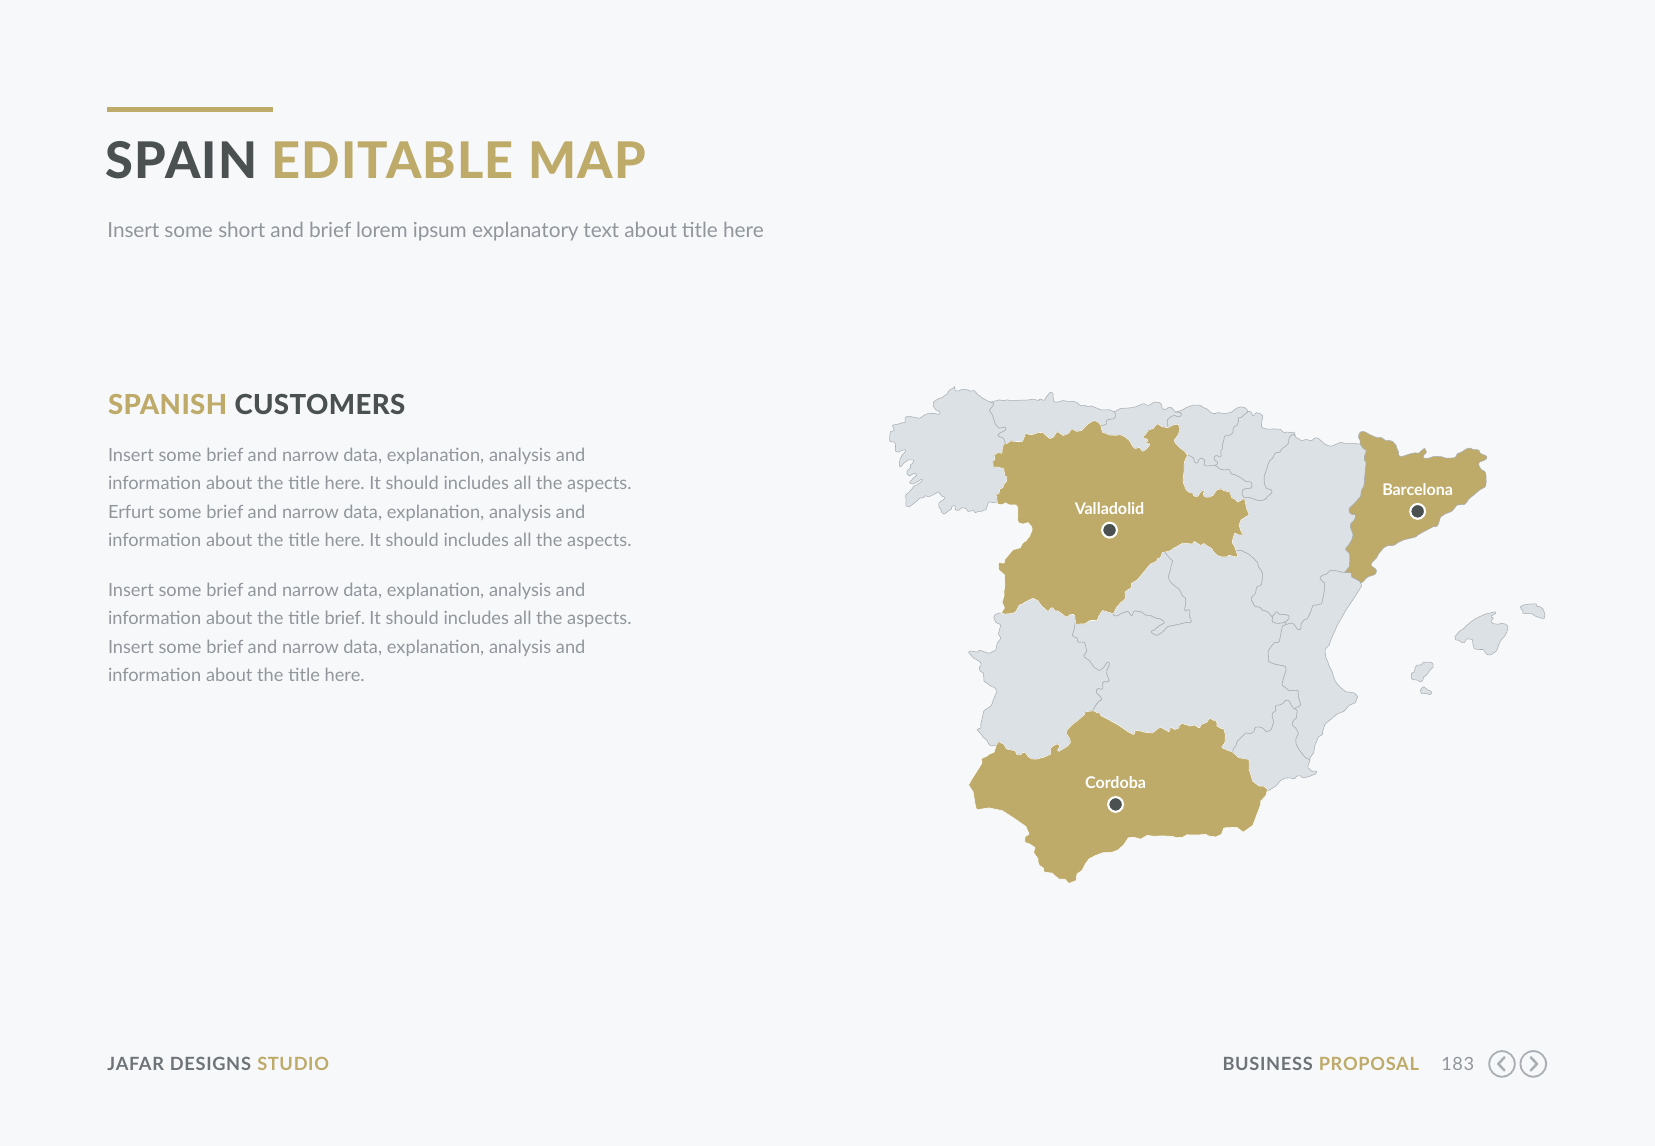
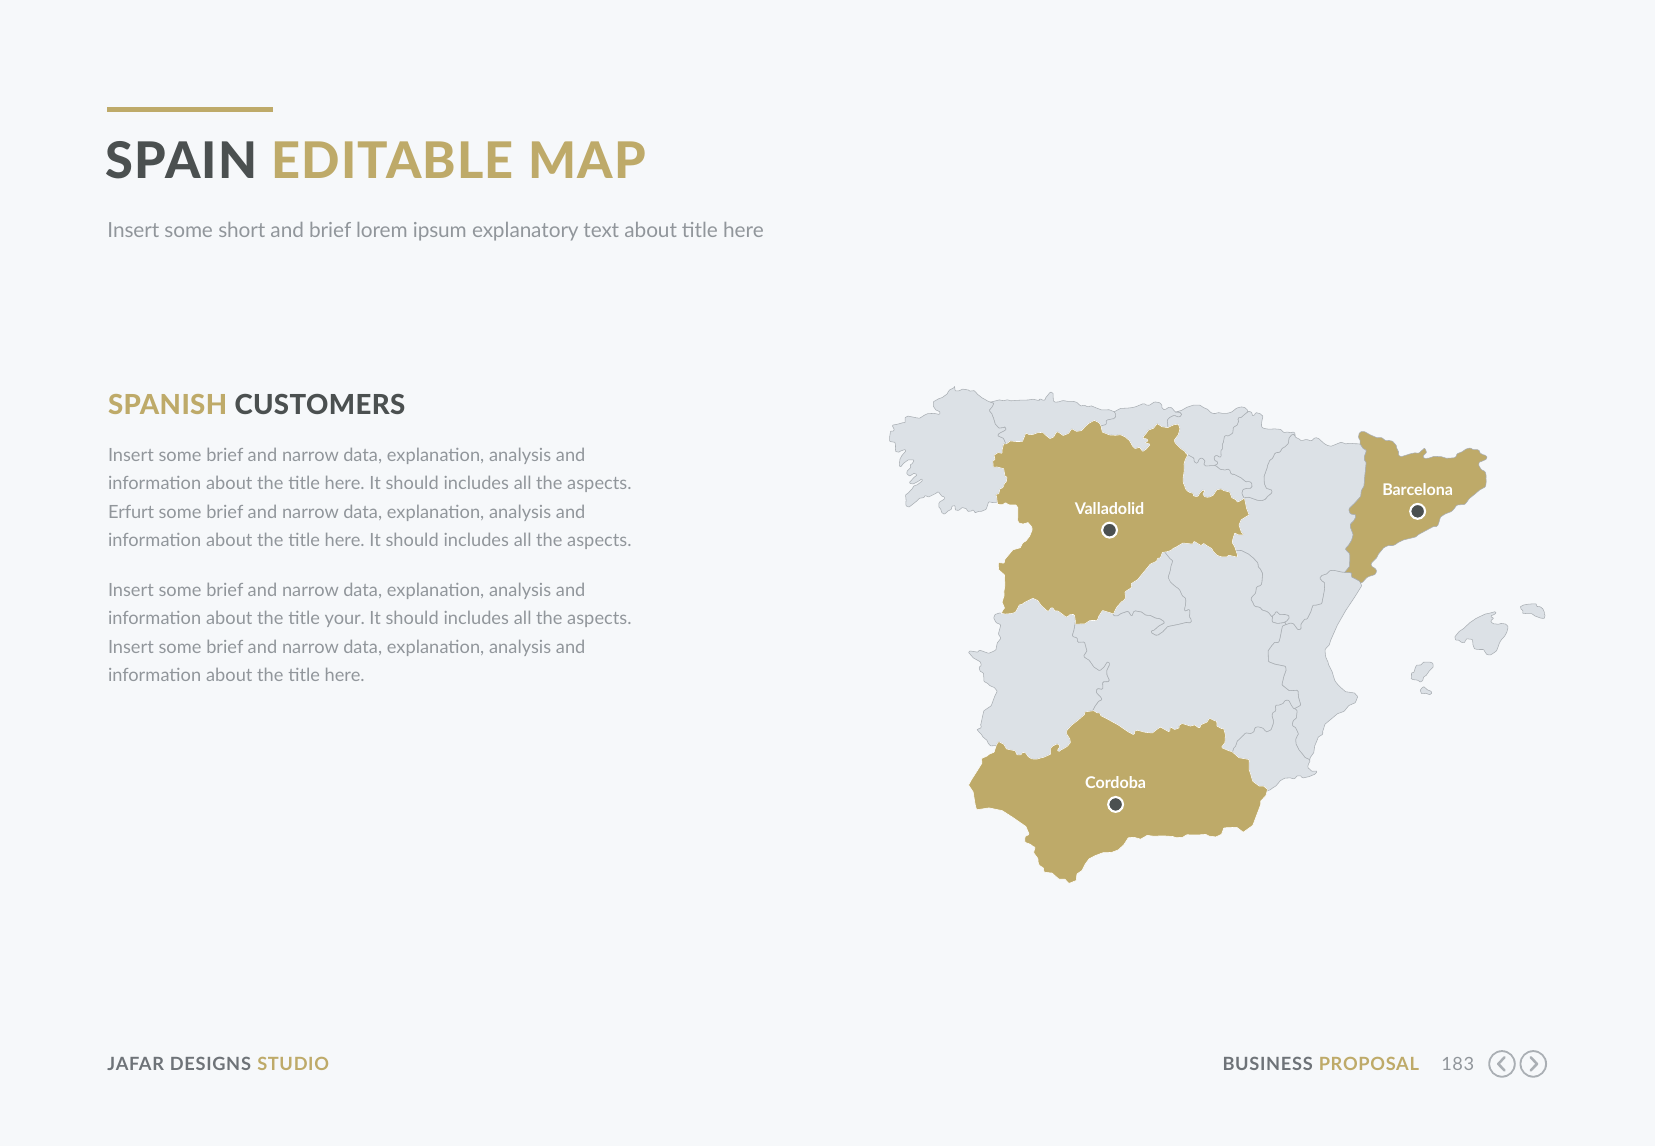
title brief: brief -> your (345, 619)
